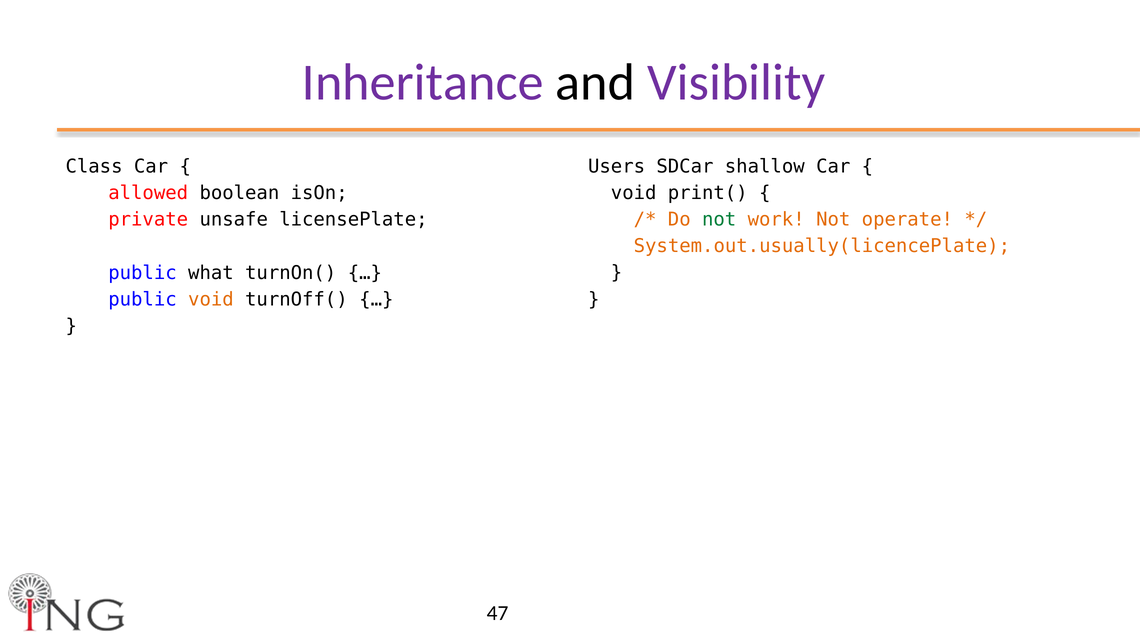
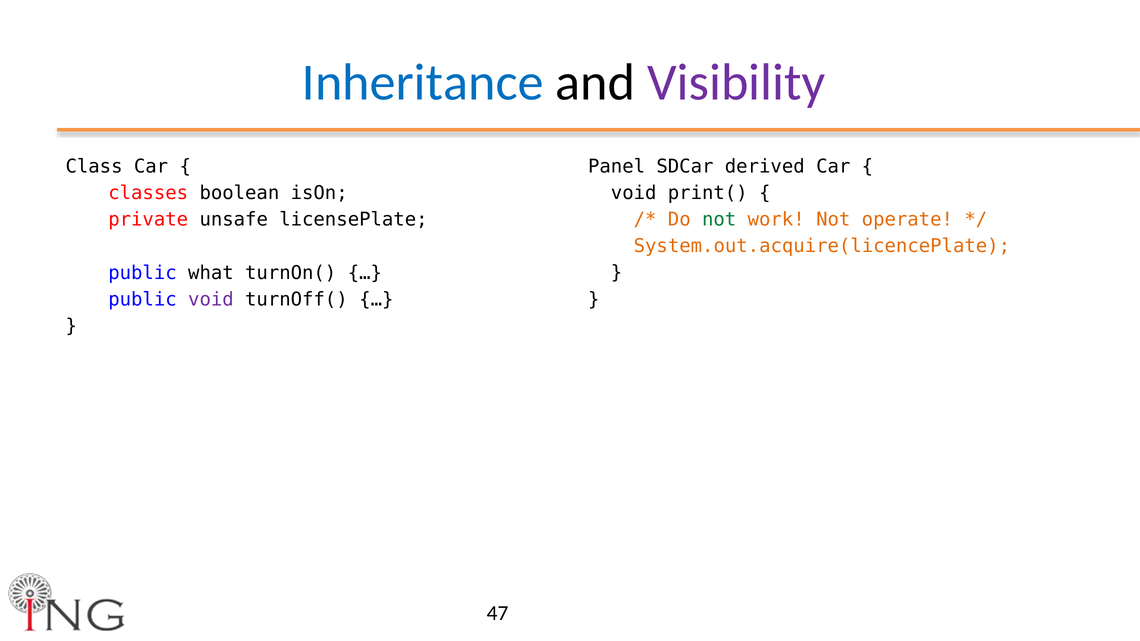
Inheritance colour: purple -> blue (423, 83)
Users: Users -> Panel (617, 167)
shallow: shallow -> derived (765, 167)
allowed: allowed -> classes (148, 193)
System.out.usually(licencePlate: System.out.usually(licencePlate -> System.out.acquire(licencePlate (822, 246)
void colour: orange -> purple (211, 300)
